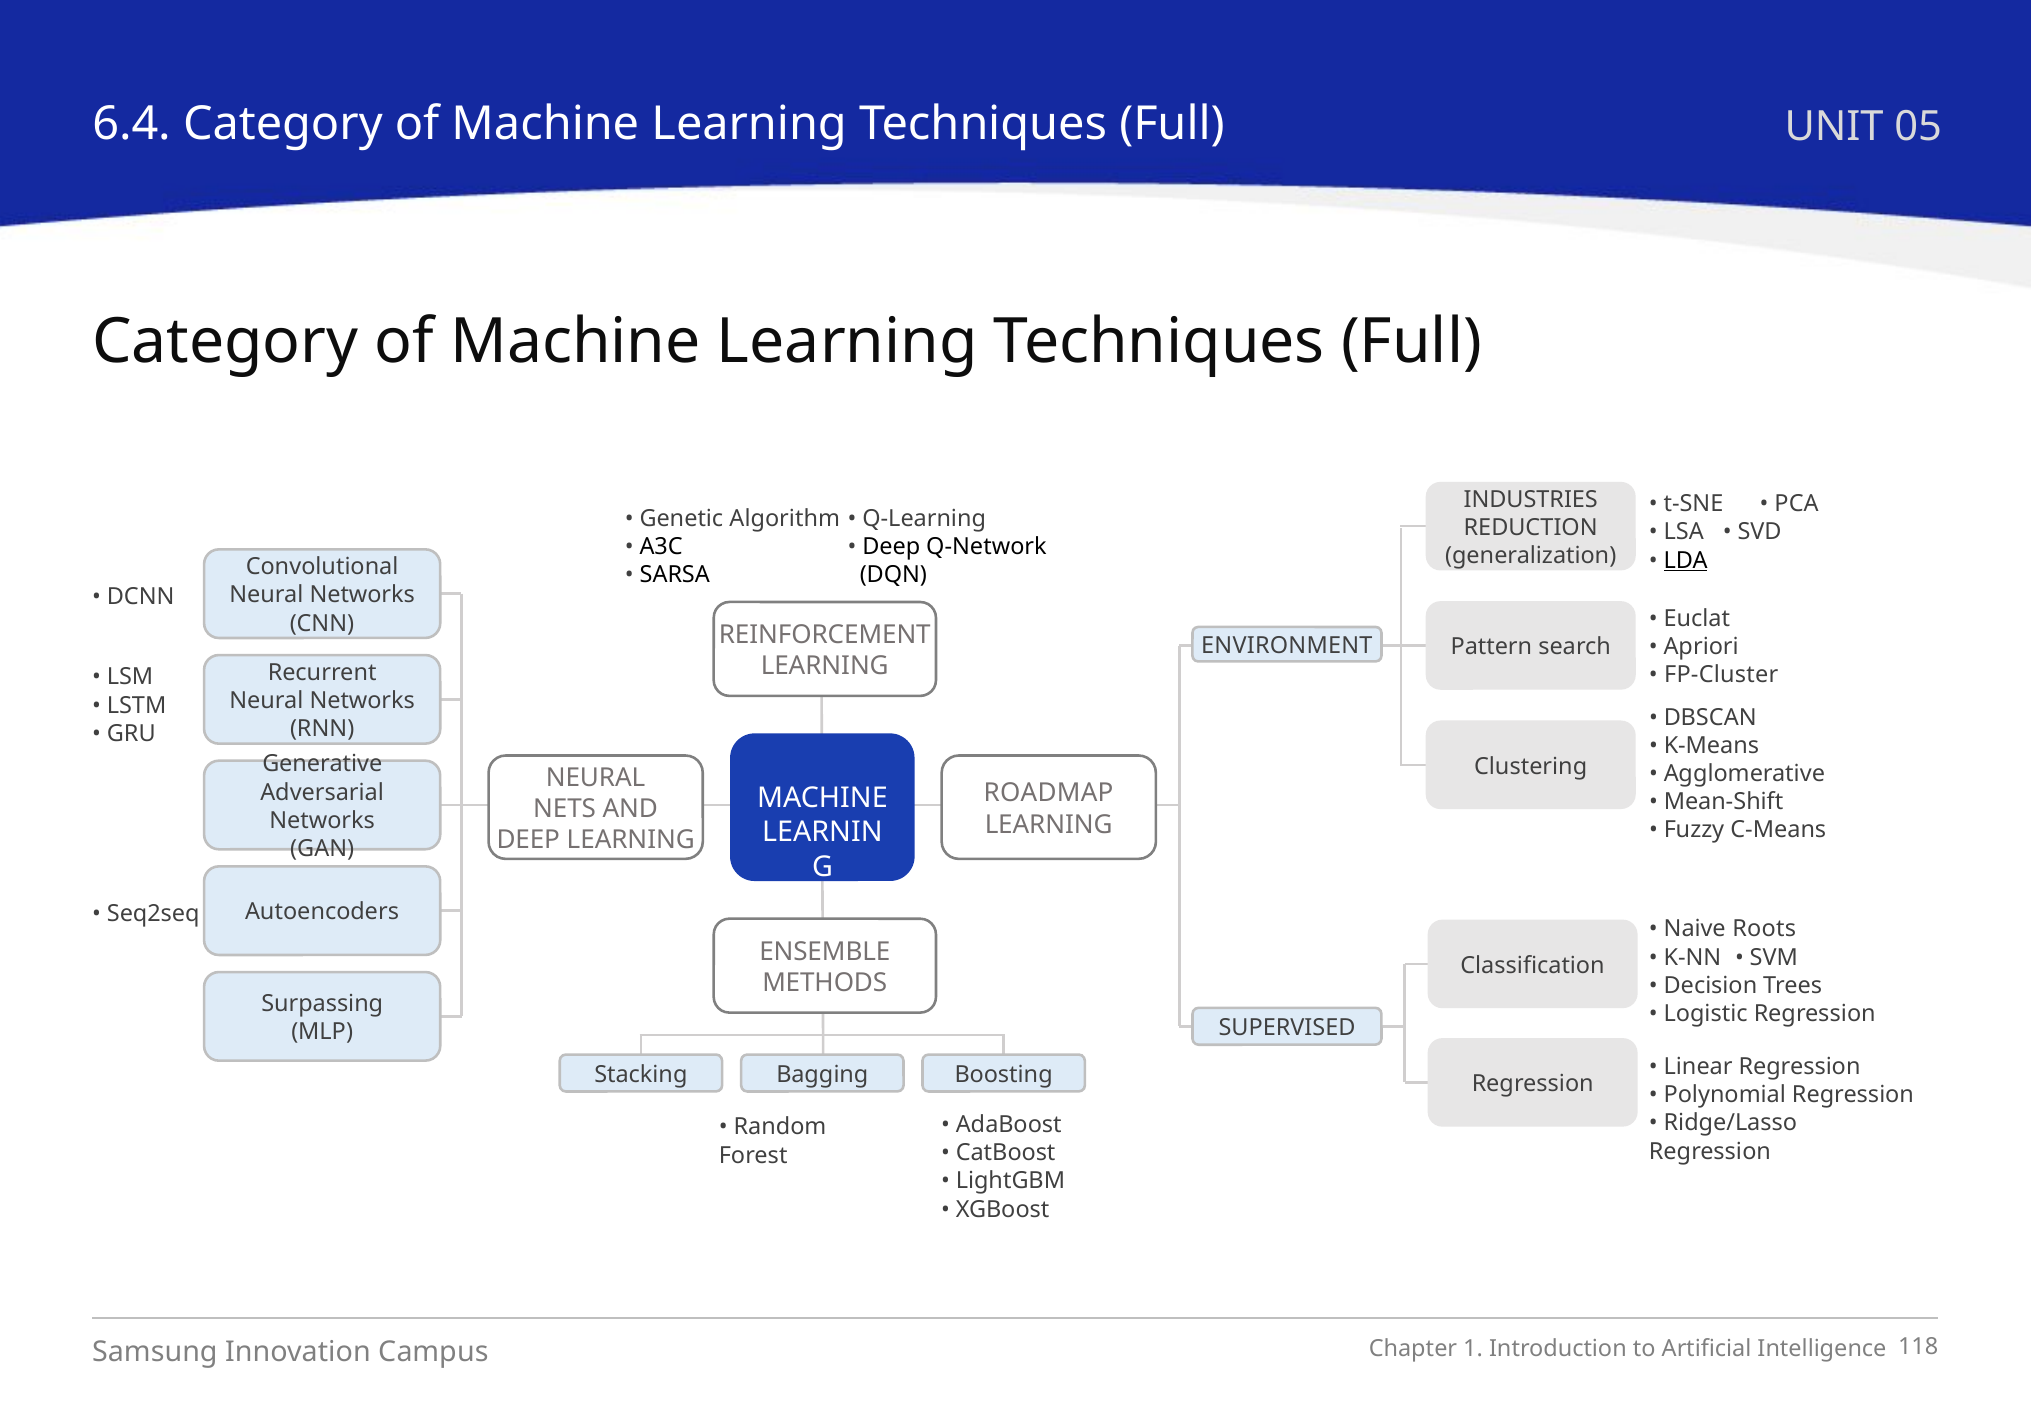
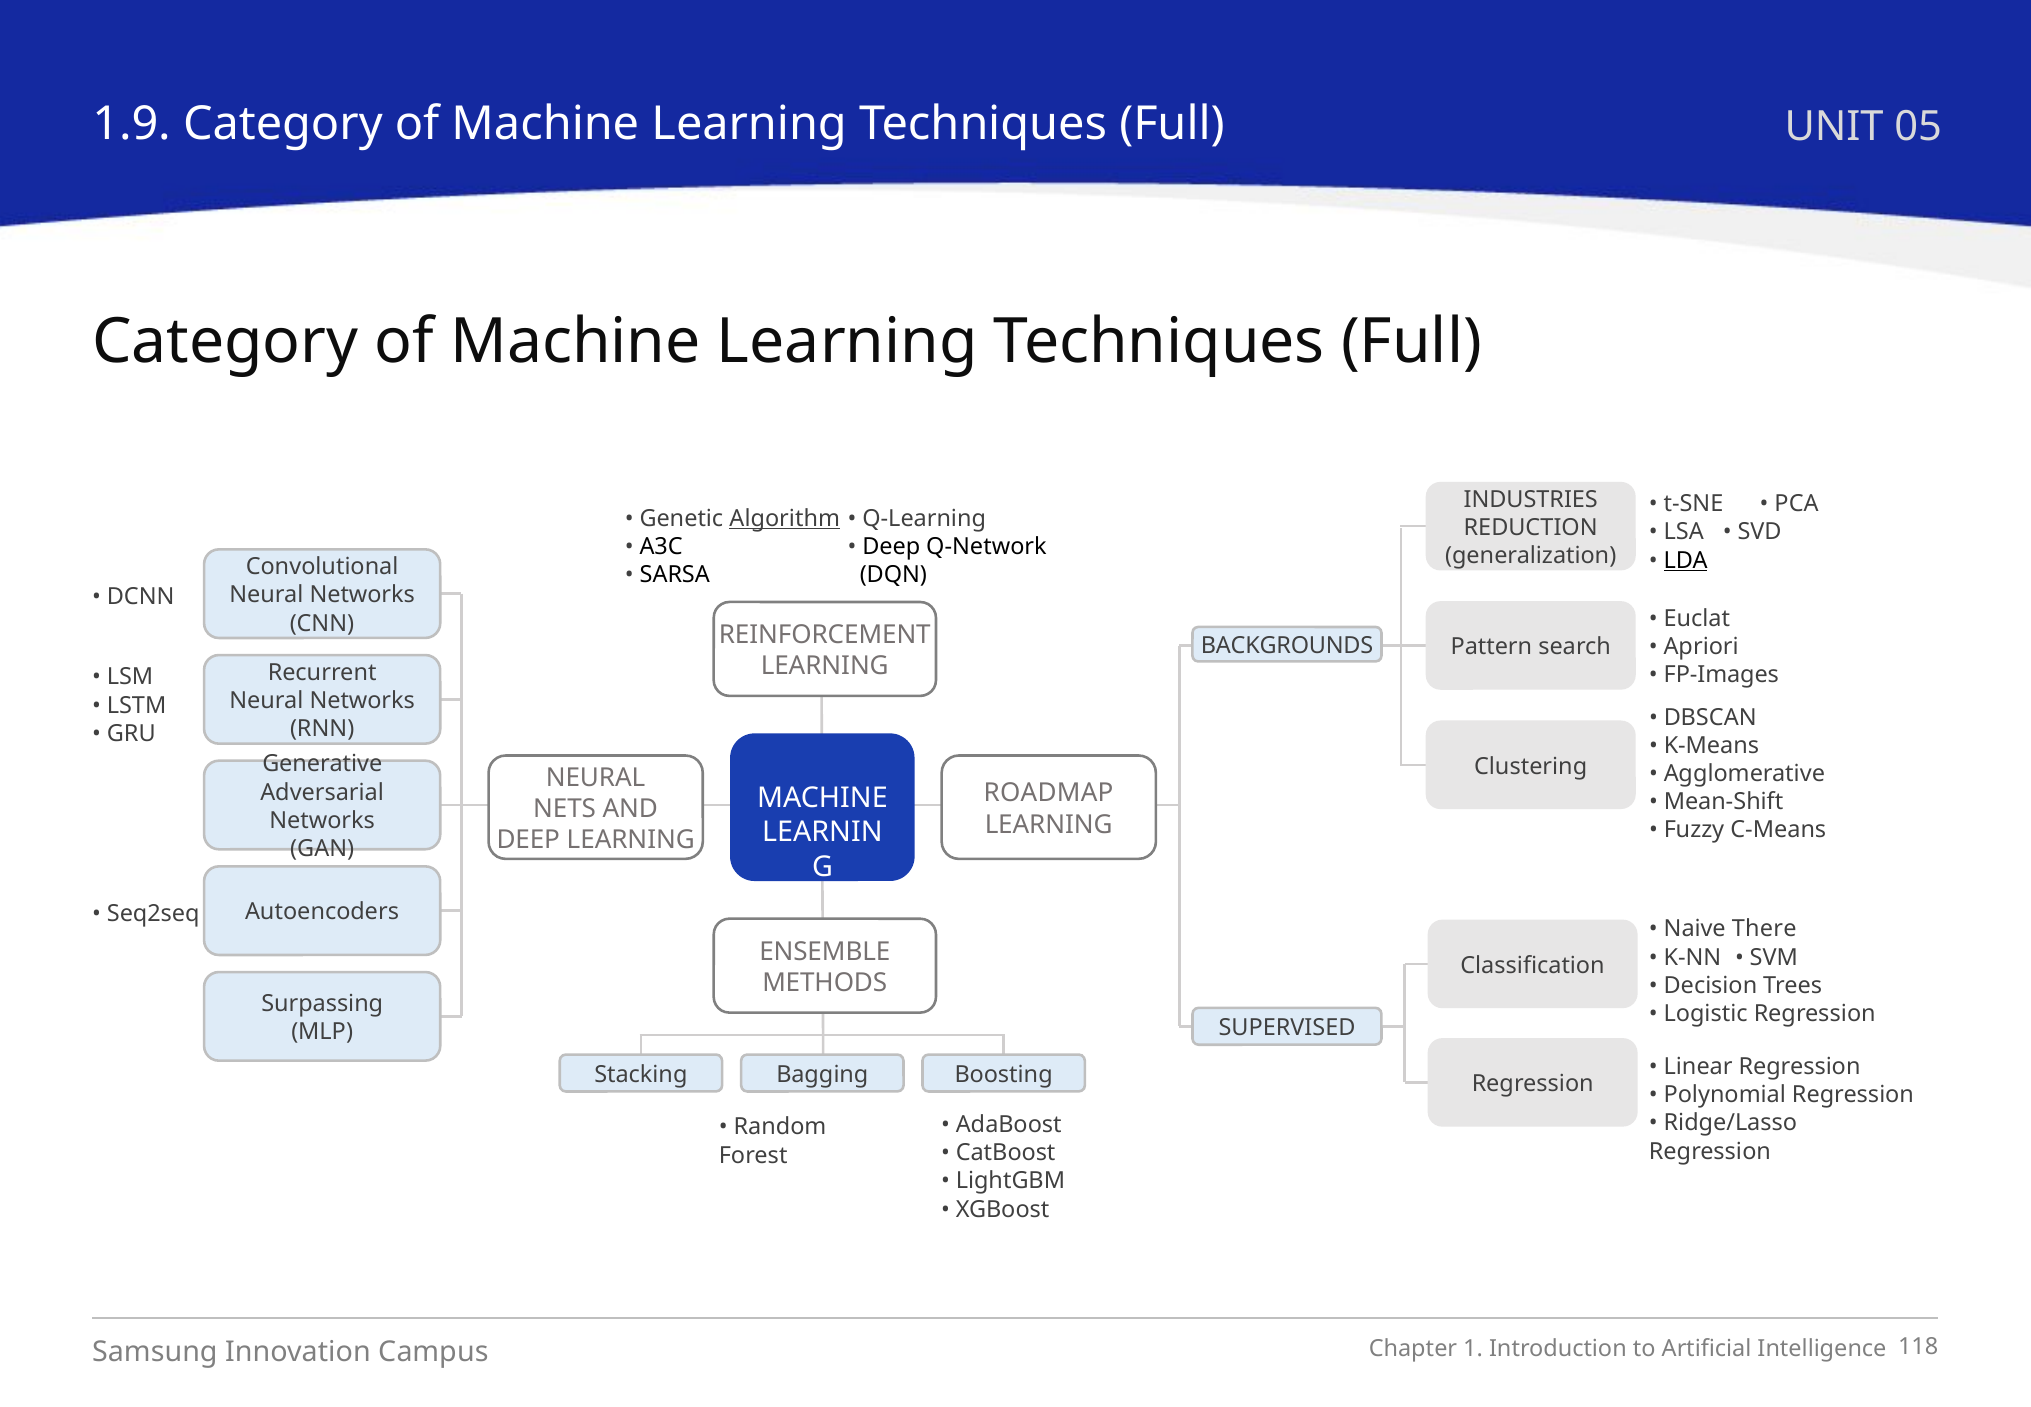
6.4: 6.4 -> 1.9 (132, 124)
Algorithm underline: none -> present (785, 518)
ENVIRONMENT: ENVIRONMENT -> BACKGROUNDS (1287, 646)
FP-Cluster: FP-Cluster -> FP-Images (1721, 675)
Roots: Roots -> There (1764, 929)
